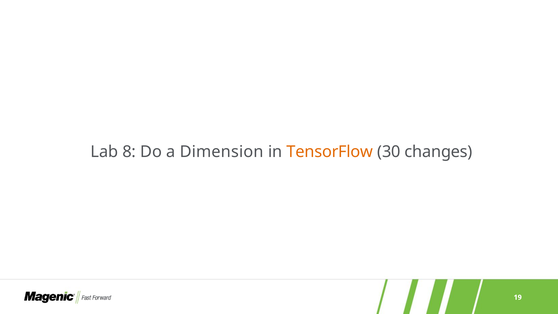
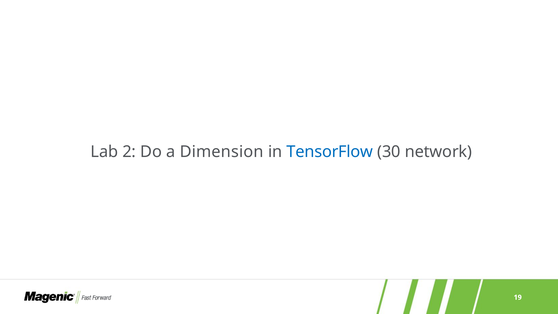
8: 8 -> 2 (129, 152)
TensorFlow colour: orange -> blue (330, 152)
changes: changes -> network (438, 152)
